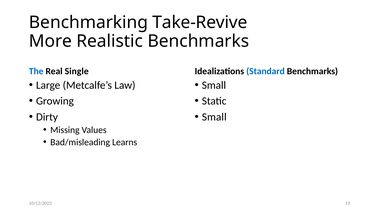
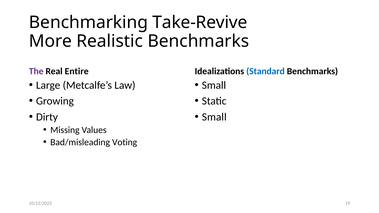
The colour: blue -> purple (36, 71)
Single: Single -> Entire (77, 71)
Learns: Learns -> Voting (125, 142)
